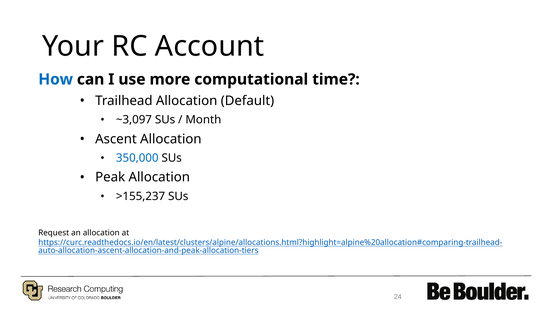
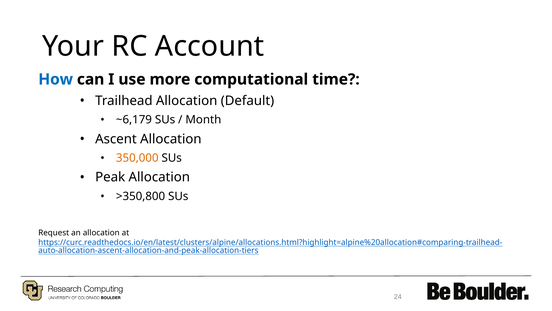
~3,097: ~3,097 -> ~6,179 (134, 120)
350,000 colour: blue -> orange (137, 158)
>155,237: >155,237 -> >350,800 (141, 196)
